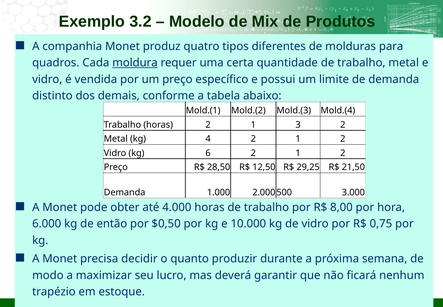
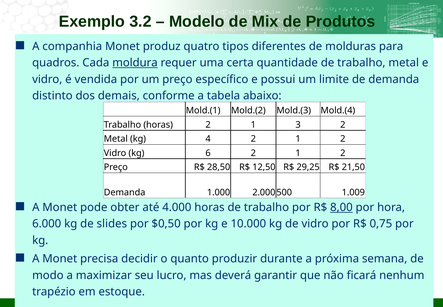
3.000: 3.000 -> 1.009 (353, 192)
8,00 underline: none -> present (341, 207)
então: então -> slides (112, 224)
